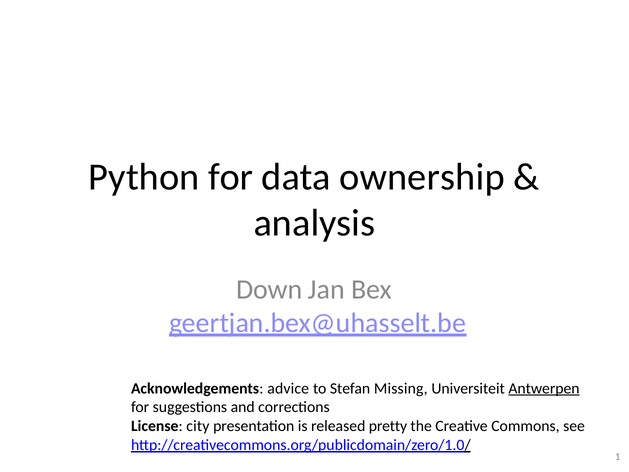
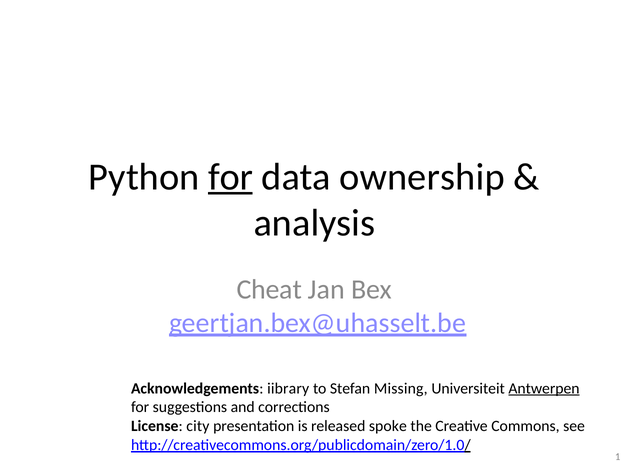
for underline: none -> present (231, 177)
Down: Down -> Cheat (269, 289)
advice: advice -> iibrary (288, 388)
pretty: pretty -> spoke (388, 426)
